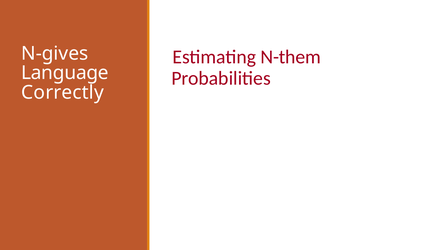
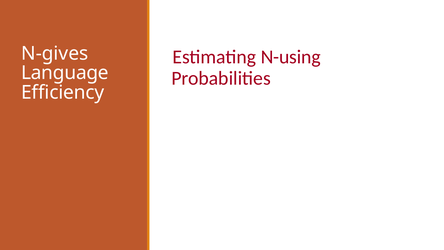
N-them: N-them -> N-using (291, 57)
Correctly: Correctly -> Efficiency (63, 92)
